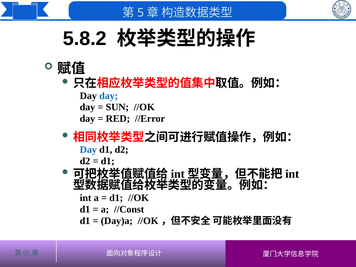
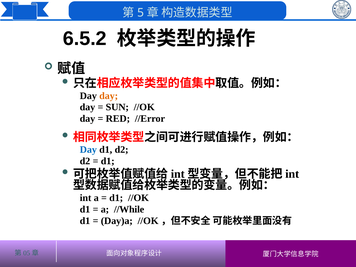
5.8.2: 5.8.2 -> 6.5.2 (85, 39)
day colour: blue -> orange (109, 96)
//Const: //Const -> //While (129, 209)
